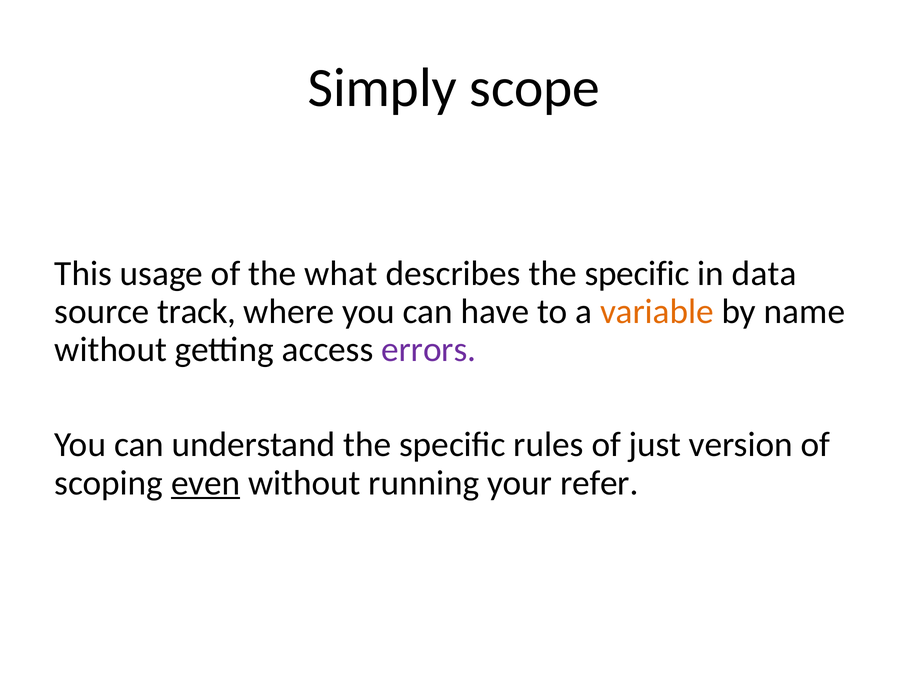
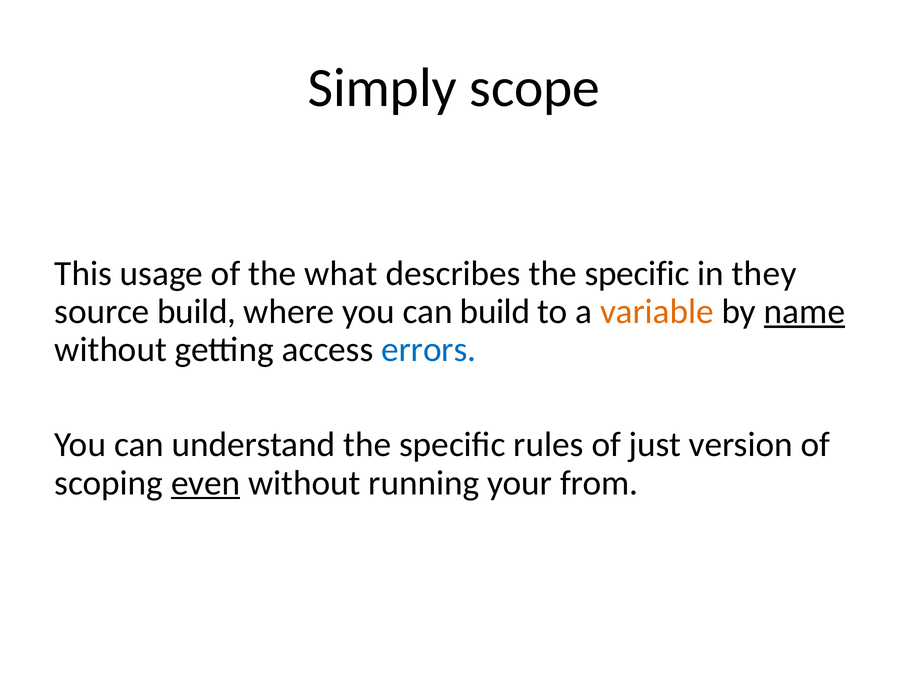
data: data -> they (764, 273)
source track: track -> build (197, 312)
can have: have -> build (495, 312)
name underline: none -> present (805, 312)
errors colour: purple -> blue (429, 350)
refer: refer -> from (599, 483)
